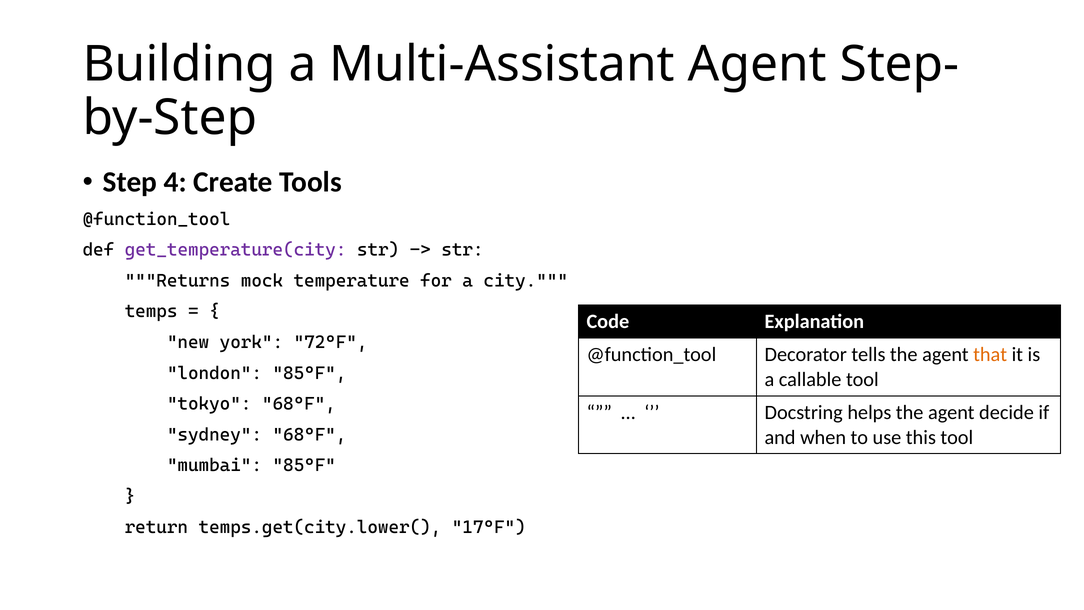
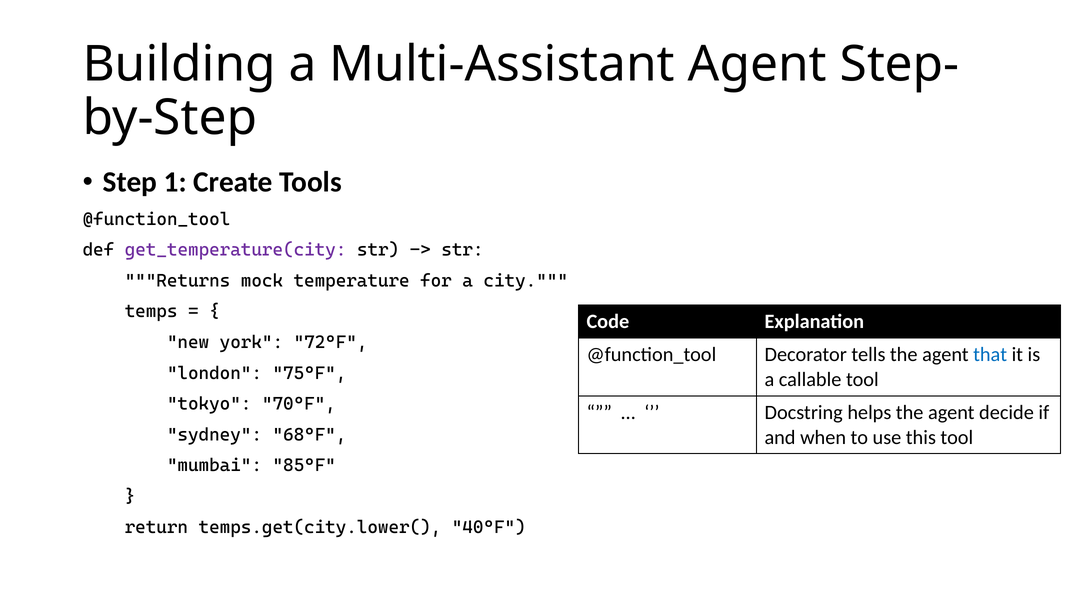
4: 4 -> 1 (175, 182)
that colour: orange -> blue (990, 355)
london 85°F: 85°F -> 75°F (309, 373)
tokyo 68°F: 68°F -> 70°F (299, 404)
17°F: 17°F -> 40°F (489, 527)
